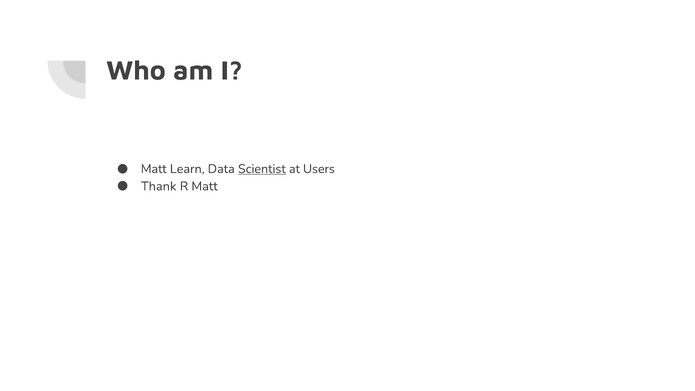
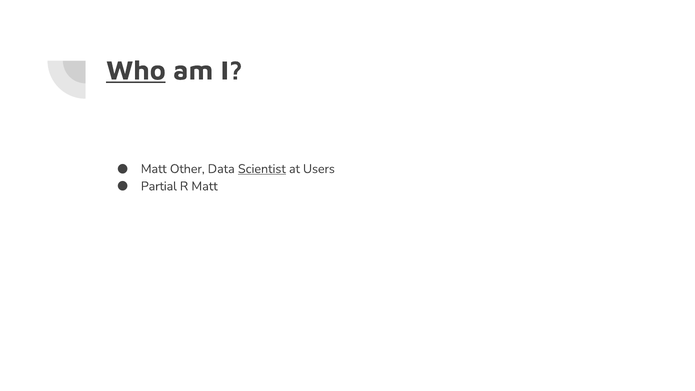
Who underline: none -> present (136, 71)
Learn: Learn -> Other (187, 169)
Thank: Thank -> Partial (159, 186)
